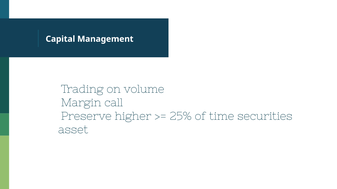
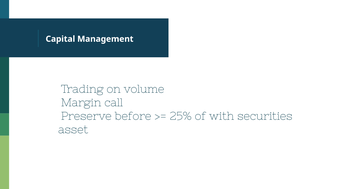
higher: higher -> before (133, 116)
time: time -> with (222, 116)
